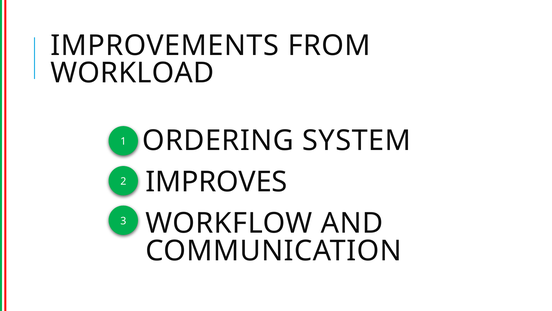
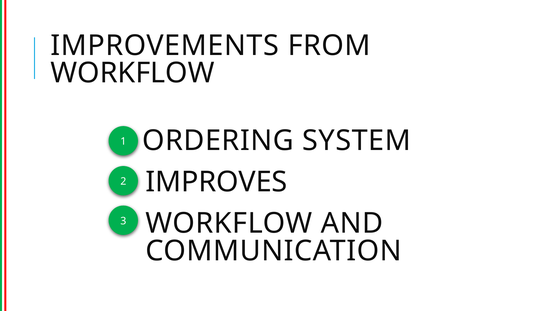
WORKLOAD: WORKLOAD -> WORKFLOW (133, 73)
